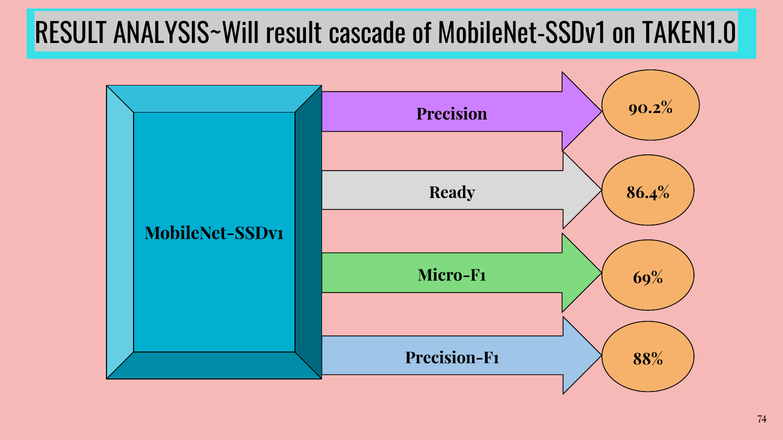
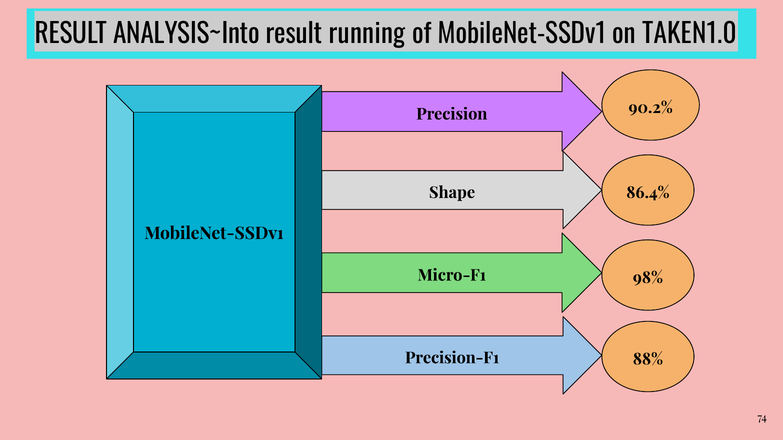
ANALYSIS~Will: ANALYSIS~Will -> ANALYSIS~Into (186, 35)
cascade: cascade -> running (367, 35)
Ready: Ready -> Shape (452, 193)
69%: 69% -> 98% (648, 278)
